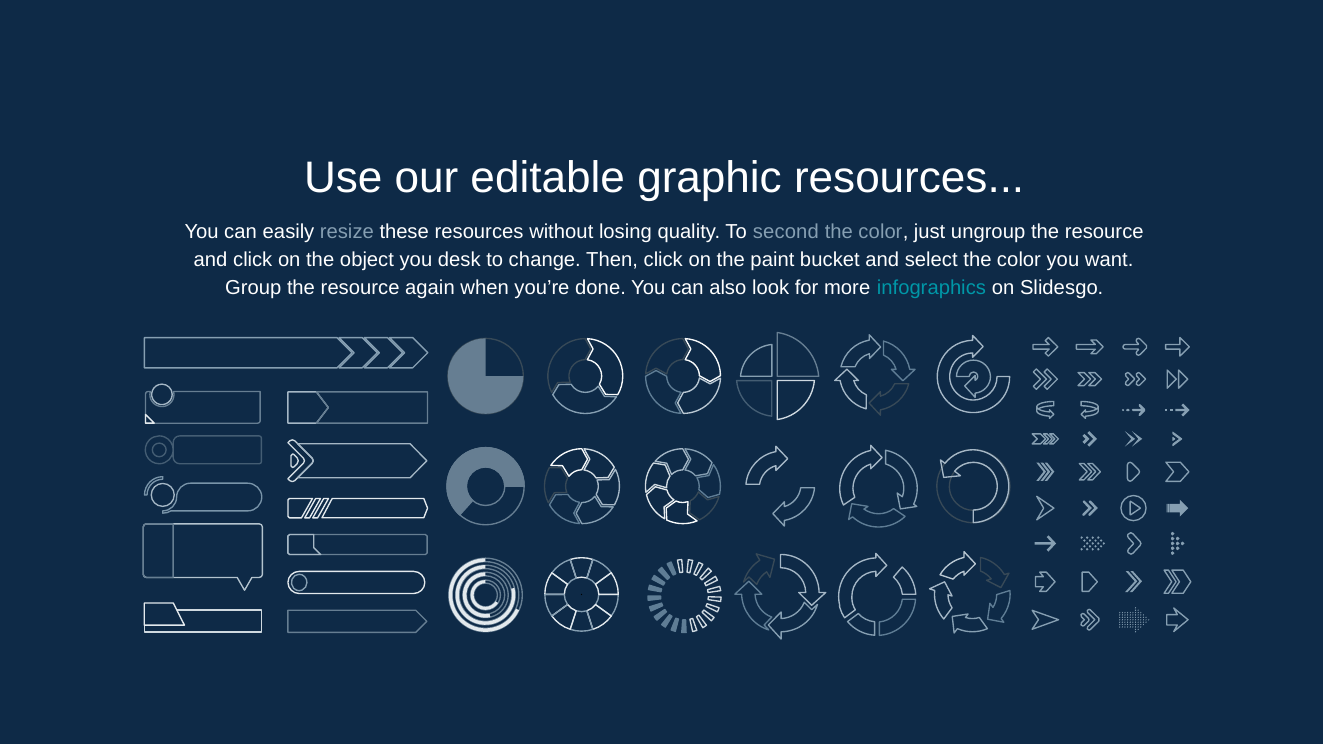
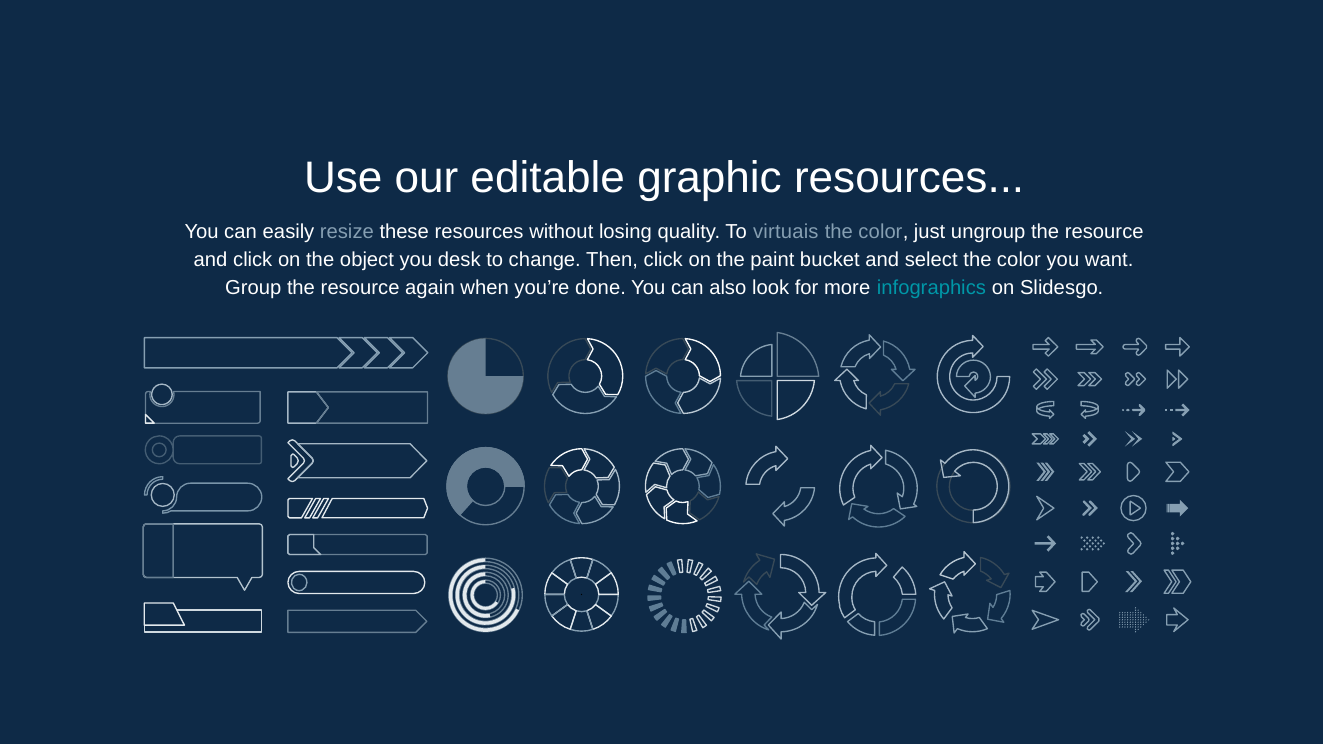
second: second -> virtuais (786, 232)
